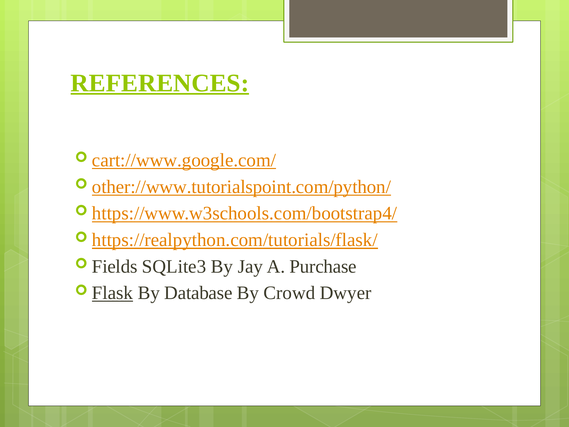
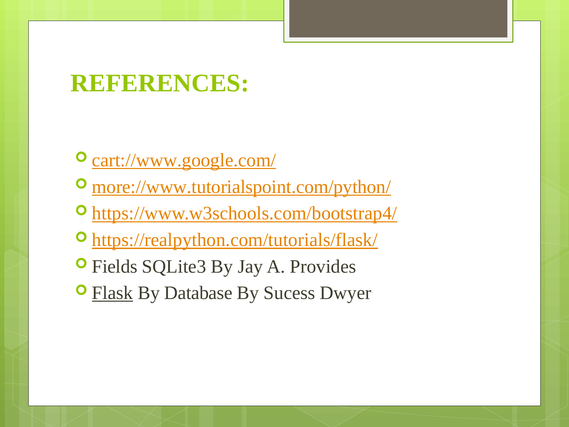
REFERENCES underline: present -> none (160, 83)
other://www.tutorialspoint.com/python/: other://www.tutorialspoint.com/python/ -> more://www.tutorialspoint.com/python/ (241, 187)
Purchase: Purchase -> Provides (323, 266)
Crowd: Crowd -> Sucess (289, 293)
